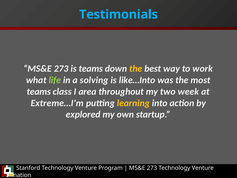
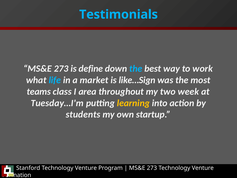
is teams: teams -> define (91, 68)
the colour: yellow -> light blue (136, 68)
life colour: light green -> light blue (55, 80)
solving: solving -> market (94, 80)
like…Into: like…Into -> like…Sign (137, 80)
Extreme…I'm: Extreme…I'm -> Tuesday…I'm (57, 103)
explored: explored -> students (83, 114)
